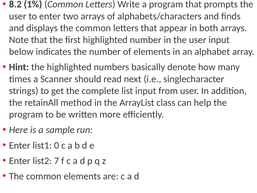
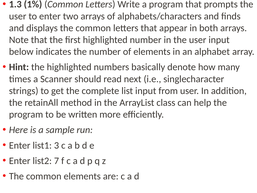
8.2: 8.2 -> 1.3 (15, 4)
0: 0 -> 3 (57, 145)
